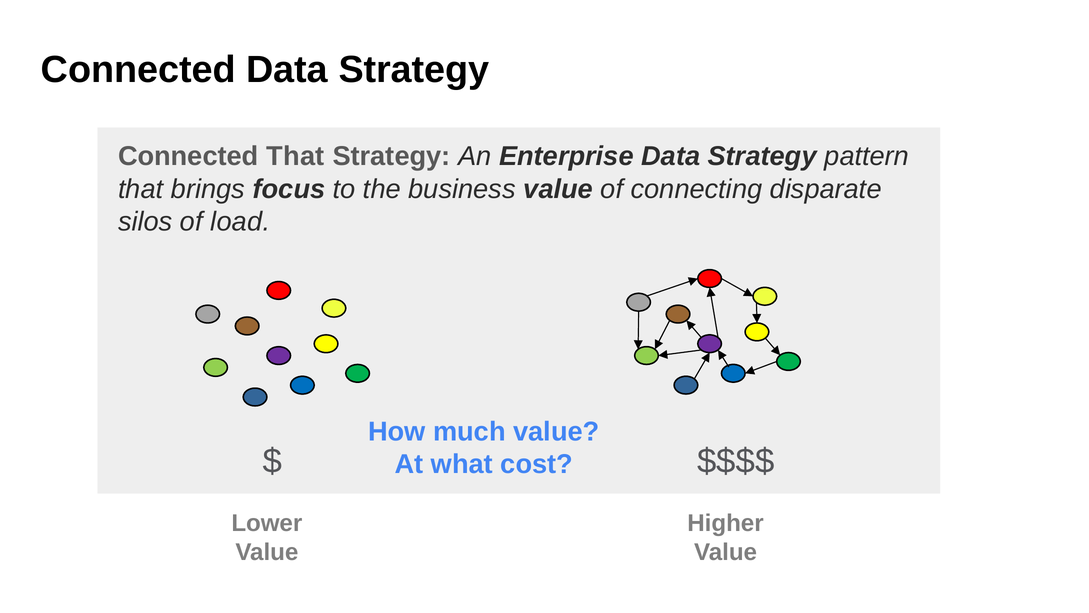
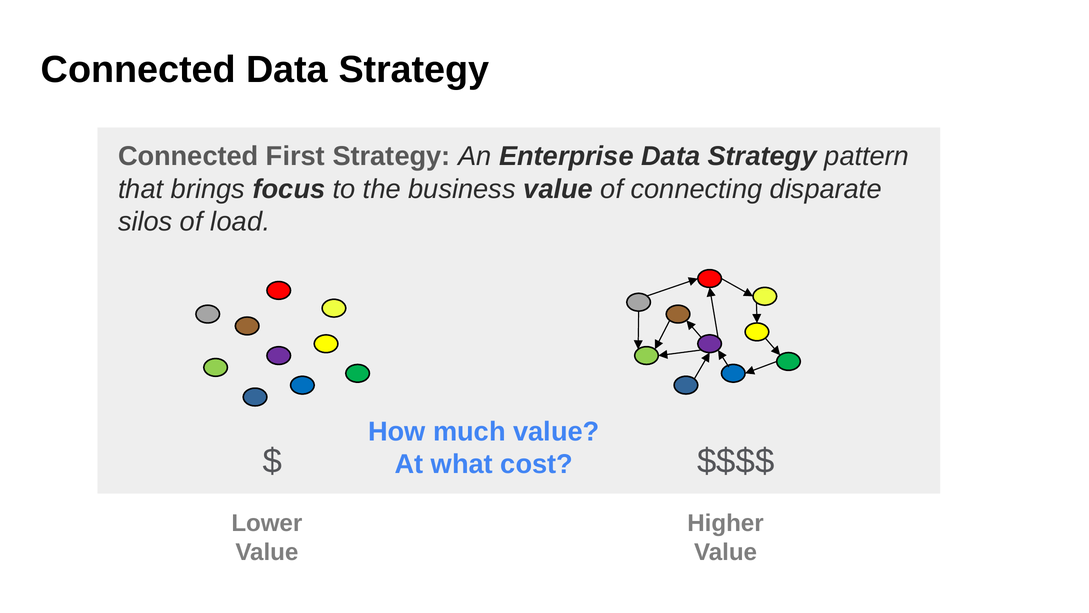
Connected That: That -> First (295, 156)
